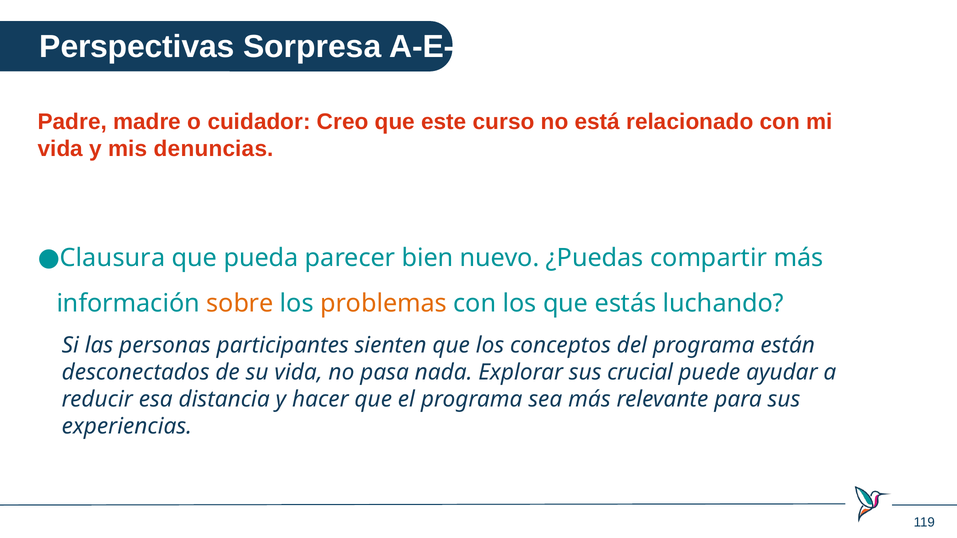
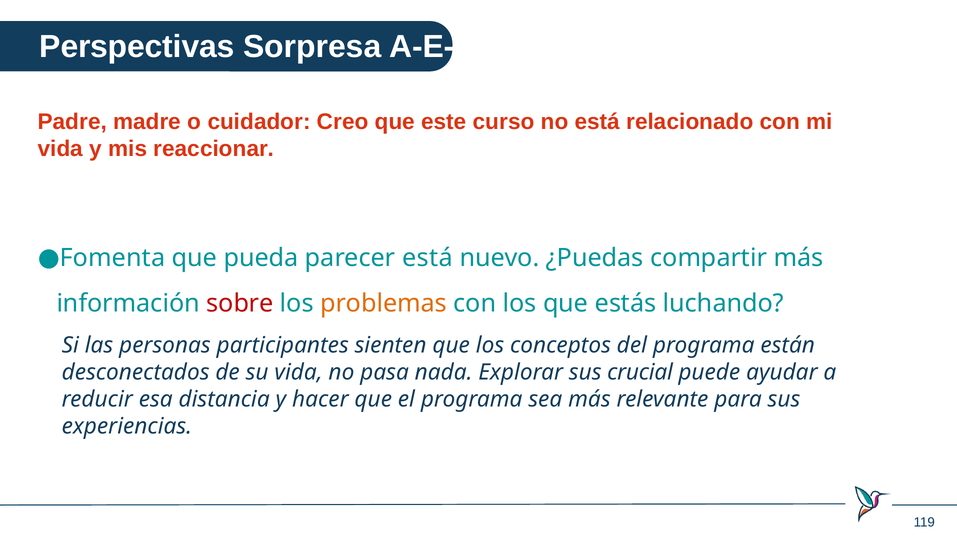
denuncias: denuncias -> reaccionar (214, 149)
Clausura: Clausura -> Fomenta (113, 258)
parecer bien: bien -> está (428, 258)
sobre colour: orange -> red (240, 304)
